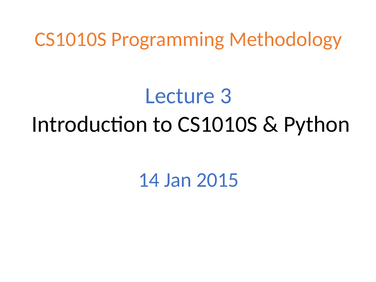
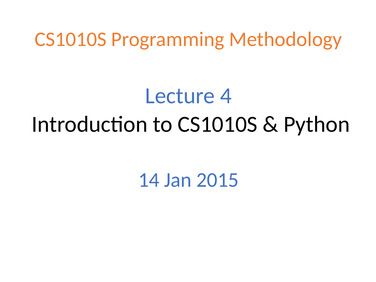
3: 3 -> 4 (226, 96)
